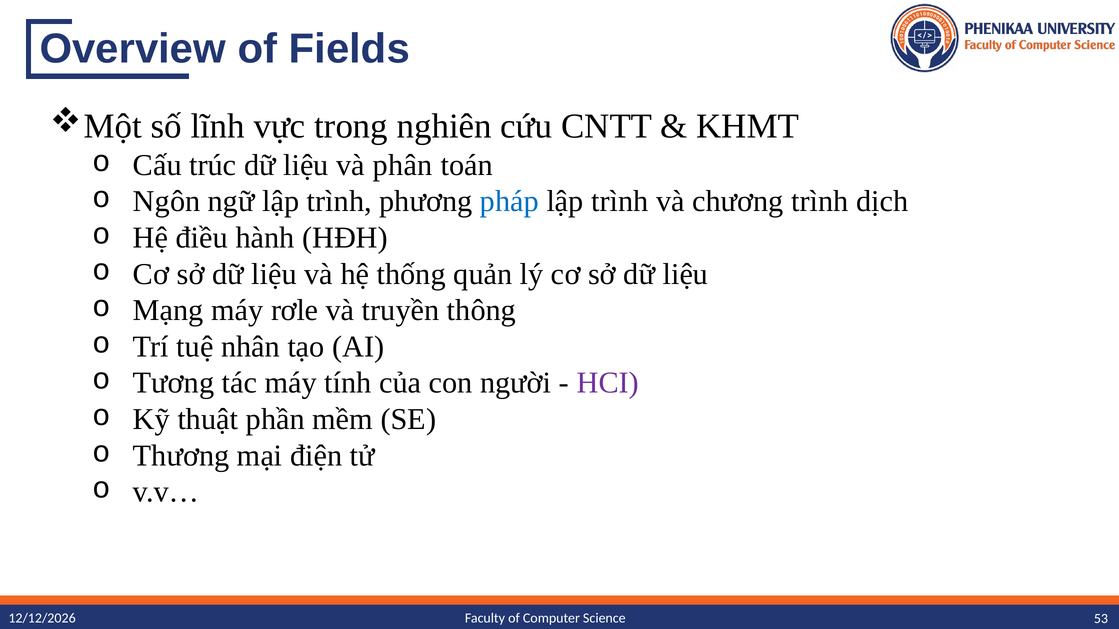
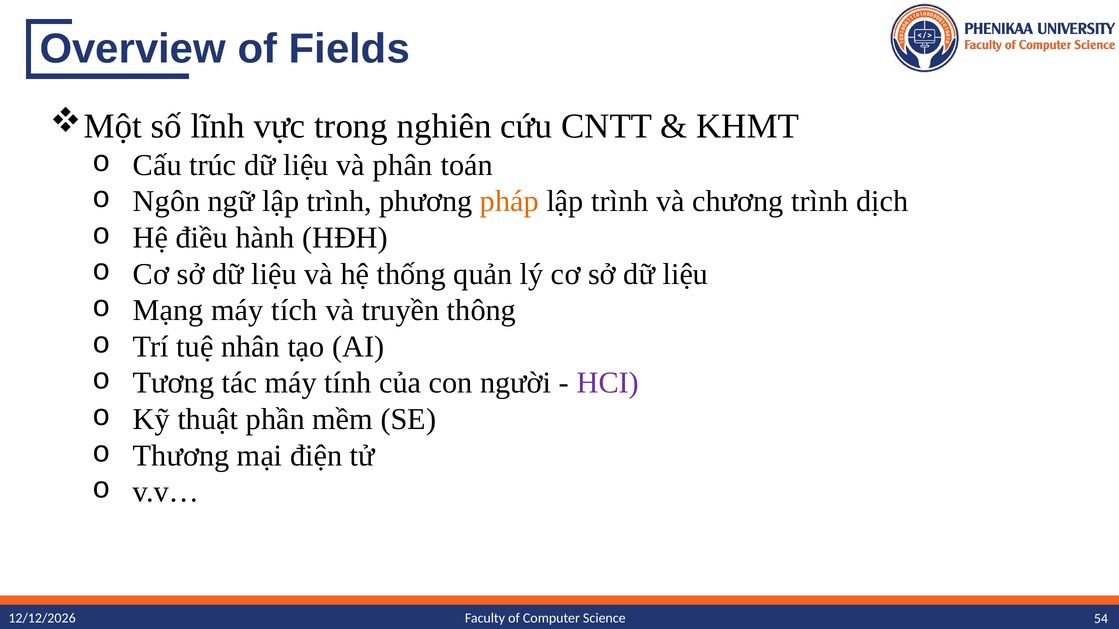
pháp colour: blue -> orange (509, 202)
rơle: rơle -> tích (294, 311)
53: 53 -> 54 (1101, 619)
